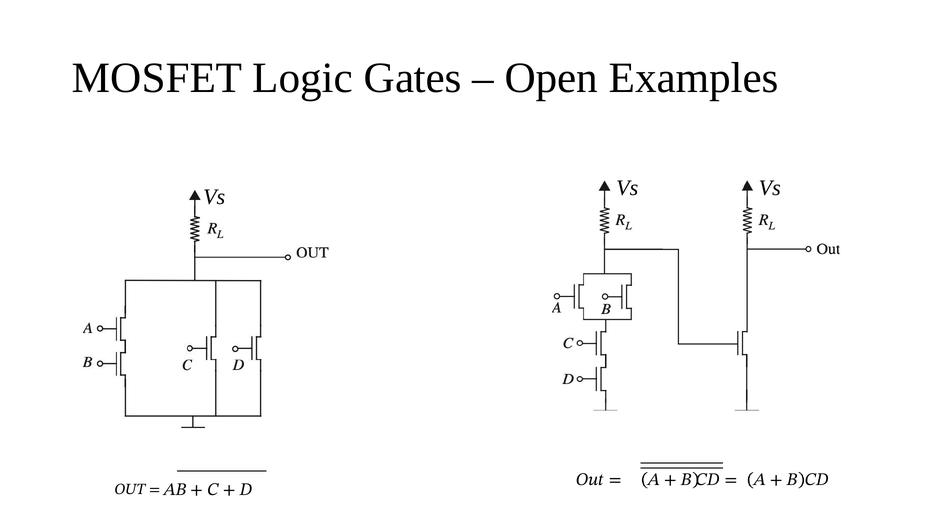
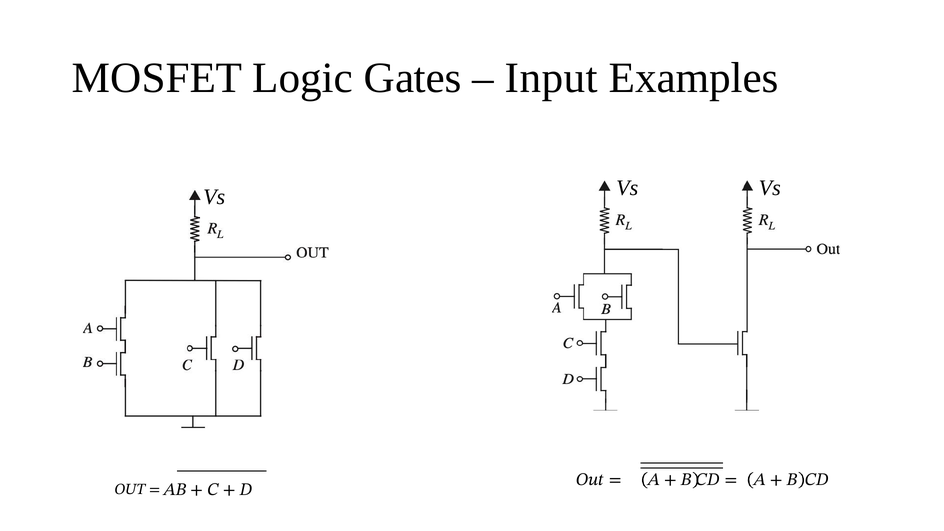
Open: Open -> Input (551, 78)
